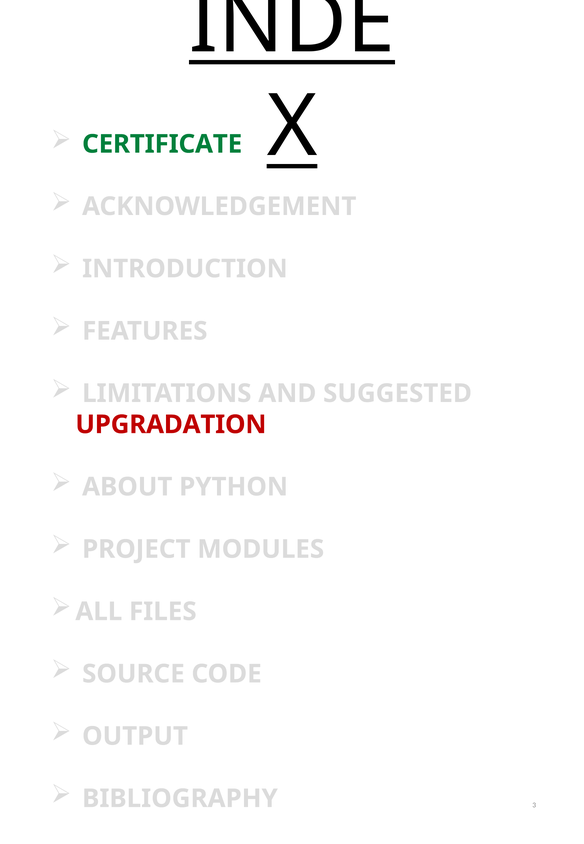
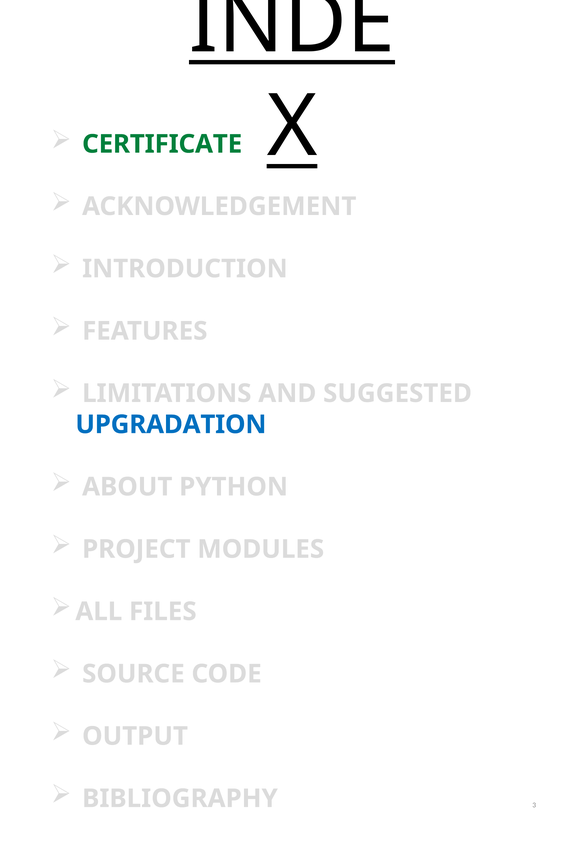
UPGRADATION colour: red -> blue (171, 424)
